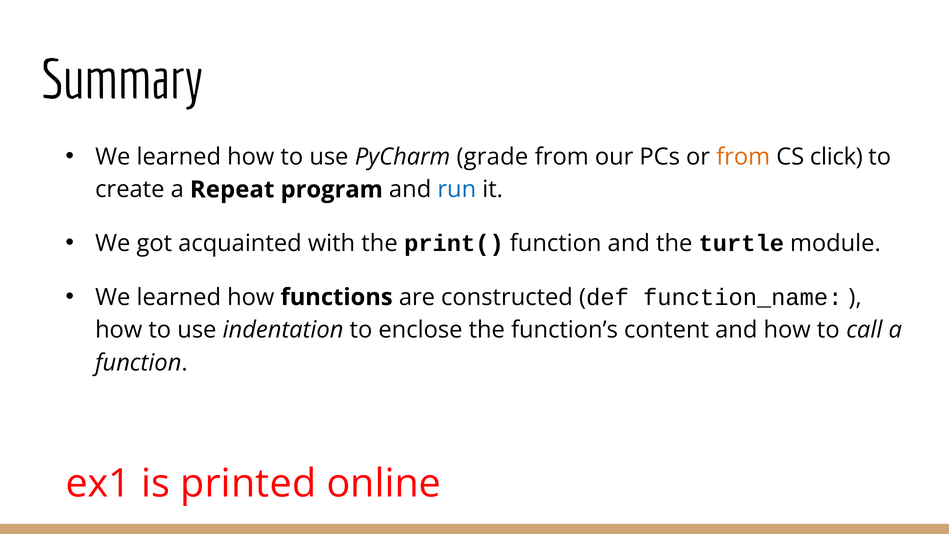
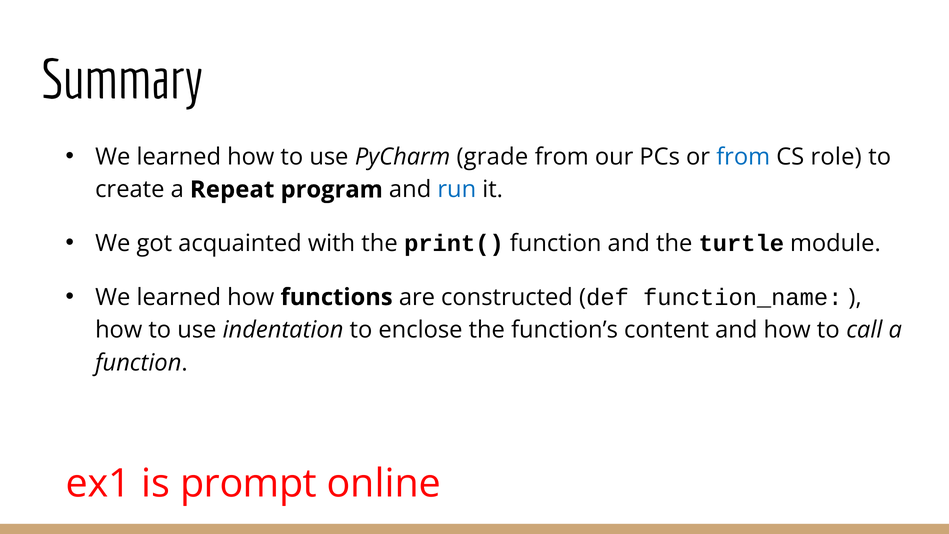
from colour: orange -> blue (743, 157)
click: click -> role (836, 157)
printed: printed -> prompt (248, 484)
